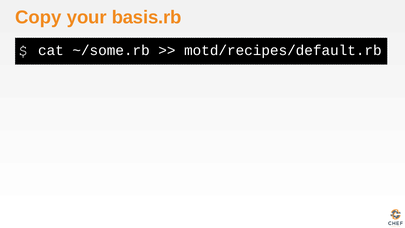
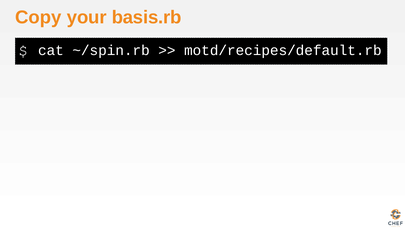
~/some.rb: ~/some.rb -> ~/spin.rb (111, 50)
